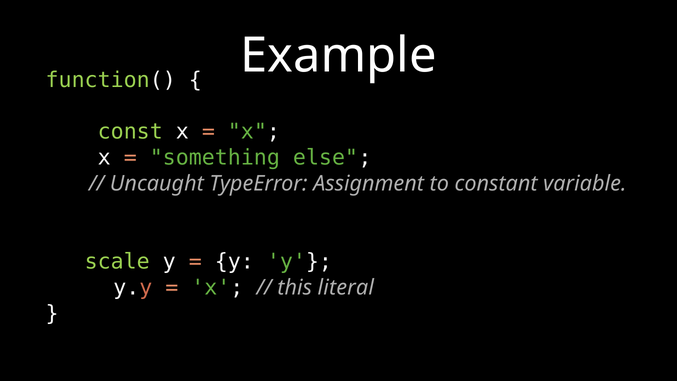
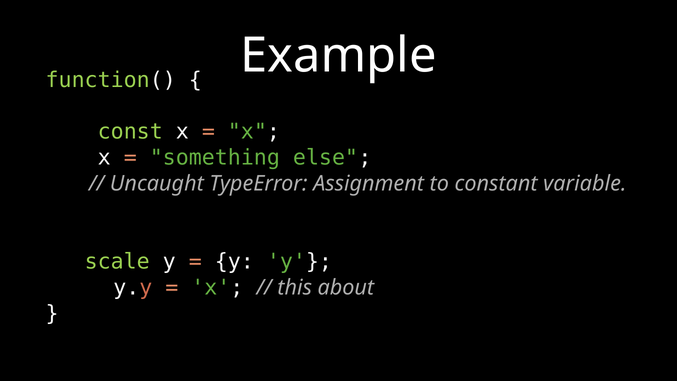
literal: literal -> about (346, 287)
